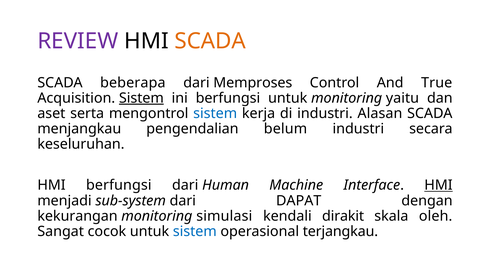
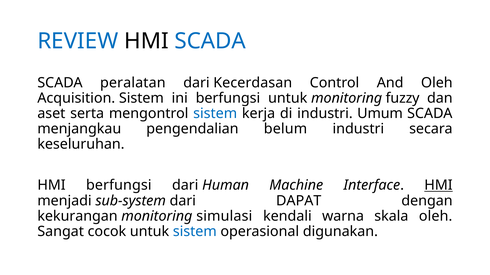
REVIEW colour: purple -> blue (78, 41)
SCADA colour: orange -> blue (210, 41)
beberapa: beberapa -> peralatan (133, 83)
Memproses: Memproses -> Kecerdasan (253, 83)
And True: True -> Oleh (437, 83)
Sistem underline: present -> none (141, 98)
yaitu: yaitu -> fuzzy (403, 98)
Alasan: Alasan -> Umum (380, 114)
dirakit: dirakit -> warna (343, 217)
terjangkau: terjangkau -> digunakan (340, 232)
